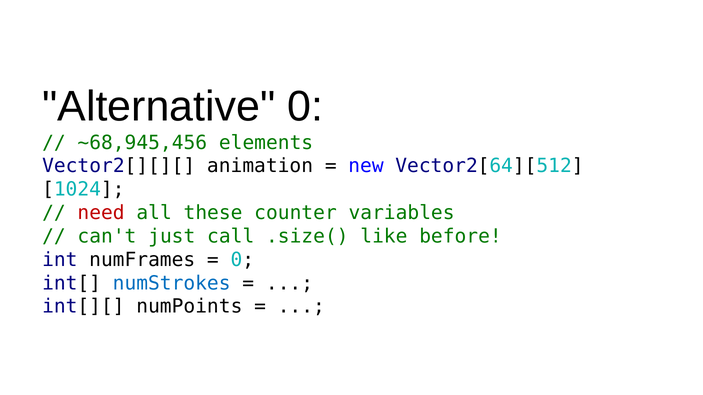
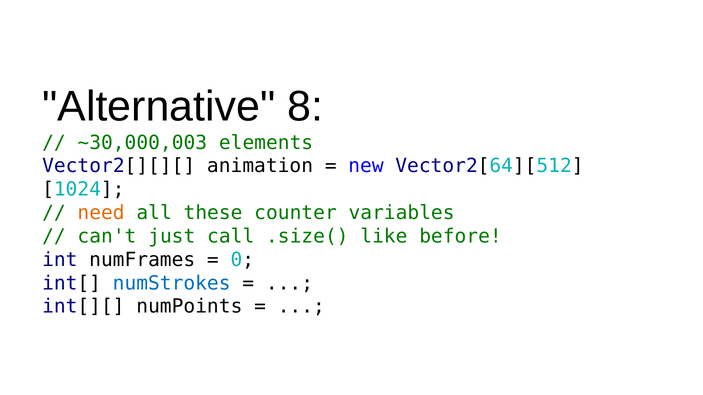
Alternative 0: 0 -> 8 (305, 107)
~68,945,456: ~68,945,456 -> ~30,000,003 (142, 143)
need colour: red -> orange (101, 213)
